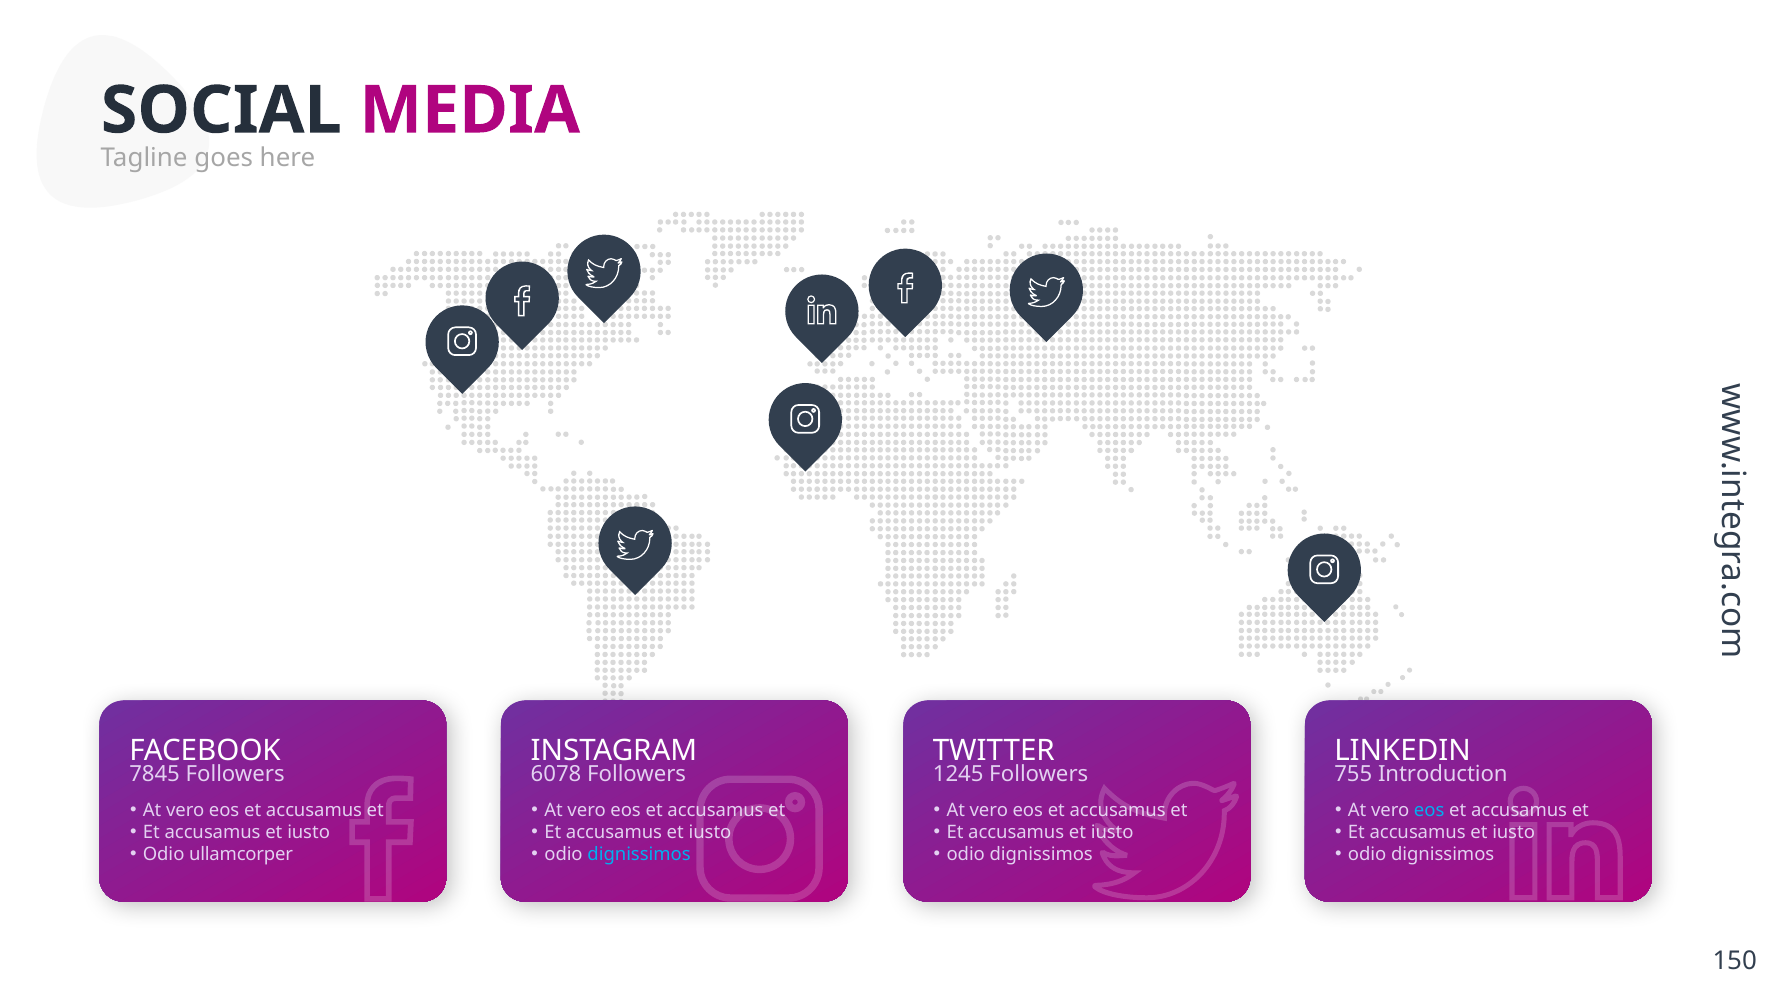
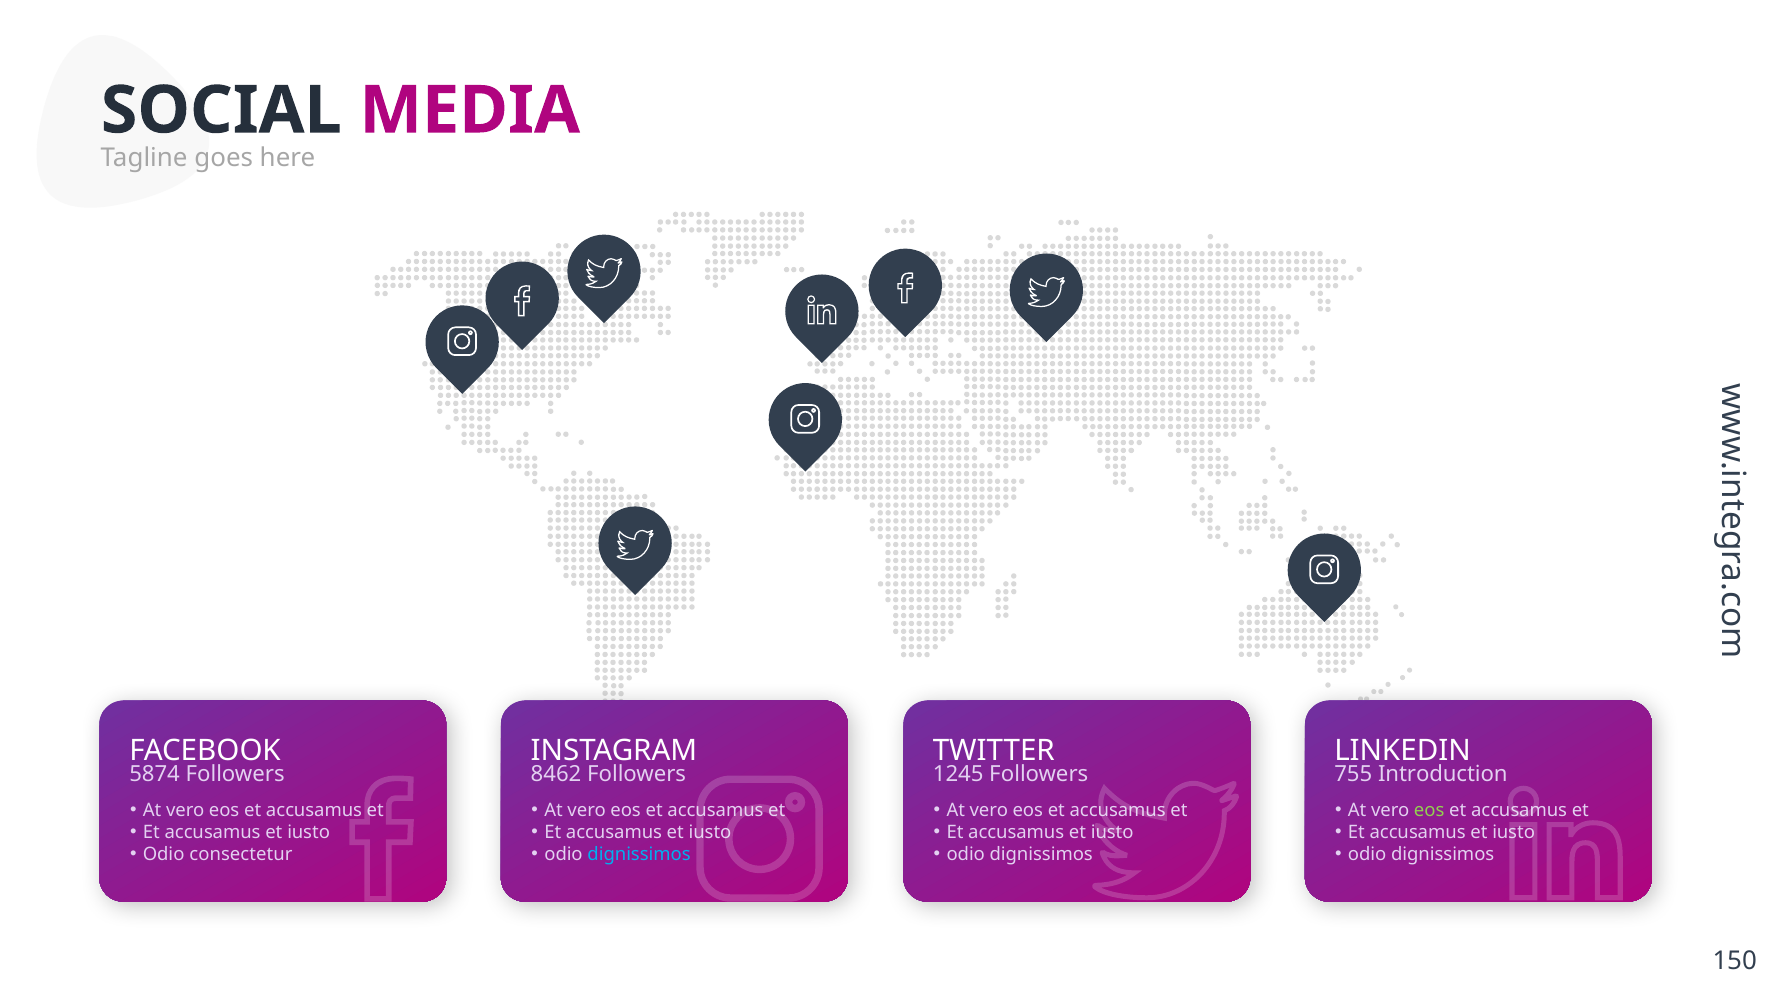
7845: 7845 -> 5874 (155, 774)
6078: 6078 -> 8462 (556, 774)
eos colour: light blue -> light green (1429, 810)
ullamcorper: ullamcorper -> consectetur (241, 855)
